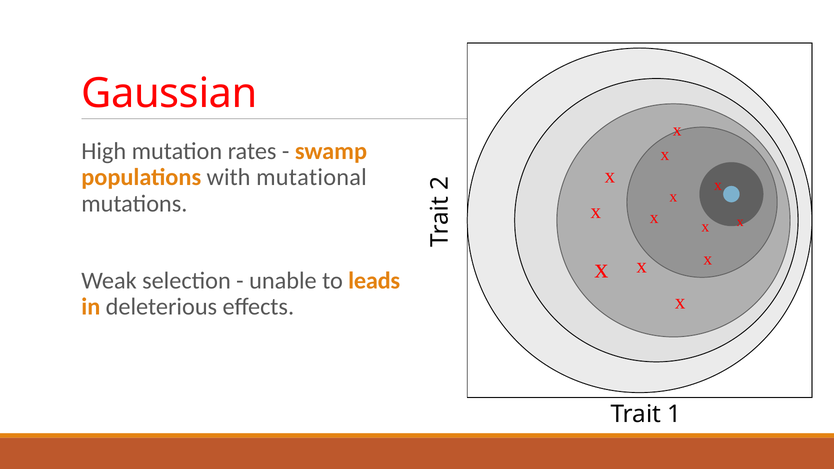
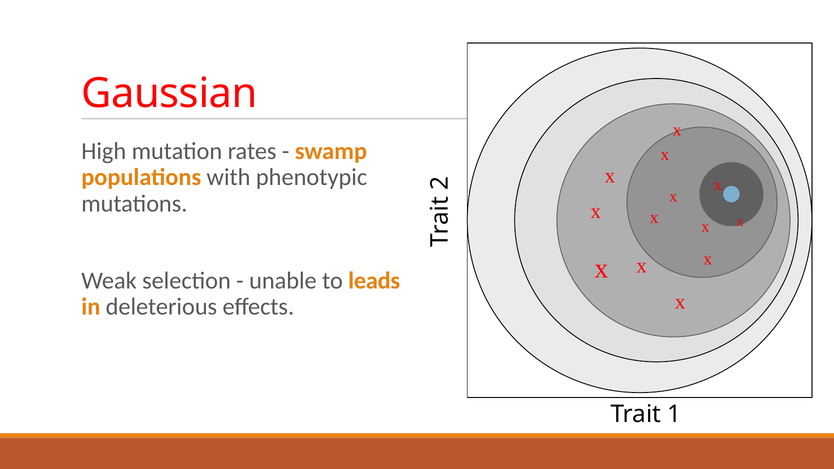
mutational: mutational -> phenotypic (312, 177)
